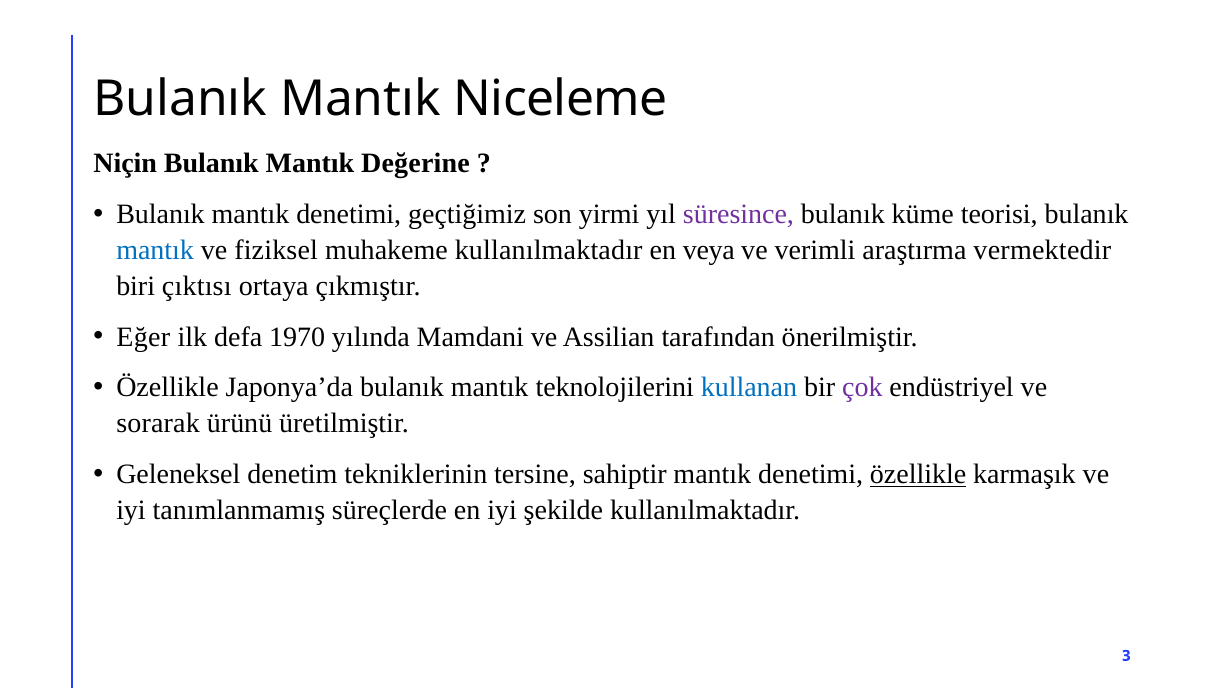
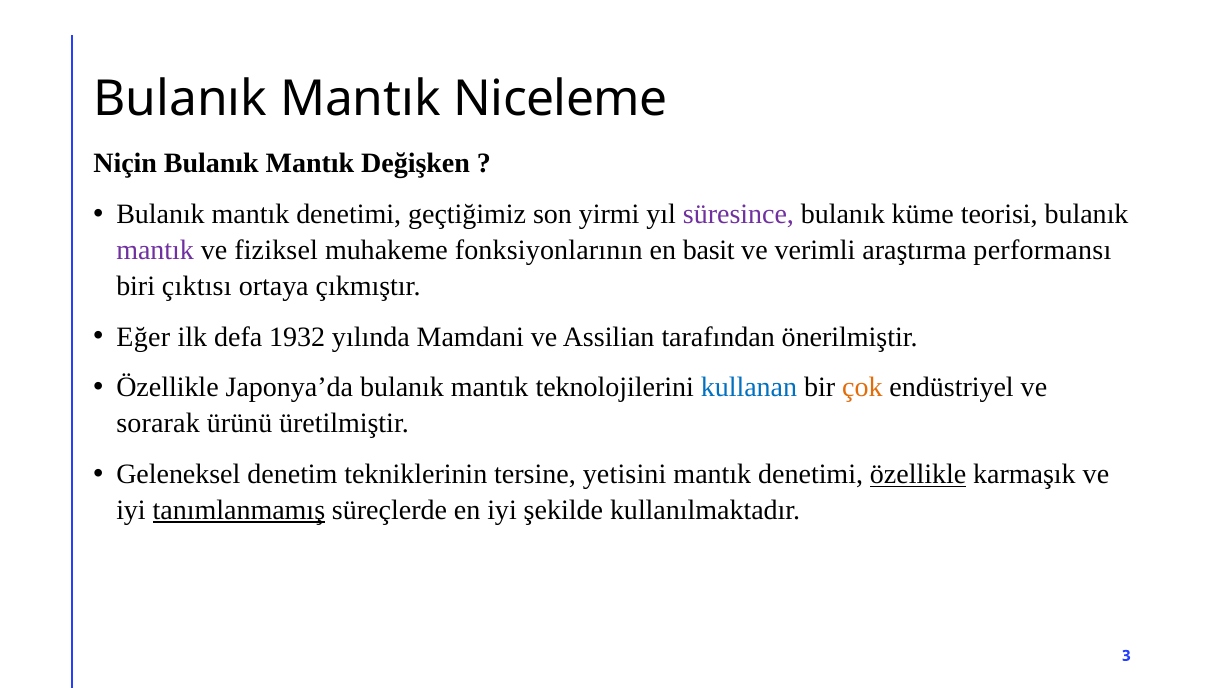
Değerine: Değerine -> Değişken (416, 164)
mantık colour: blue -> purple (155, 250)
muhakeme kullanılmaktadır: kullanılmaktadır -> fonksiyonlarının (549, 250)
veya: veya -> basit (709, 250)
vermektedir: vermektedir -> performansı (1042, 250)
1970: 1970 -> 1932 (297, 337)
çok colour: purple -> orange (862, 388)
sahiptir: sahiptir -> yetisini (625, 475)
tanımlanmamış underline: none -> present (239, 510)
